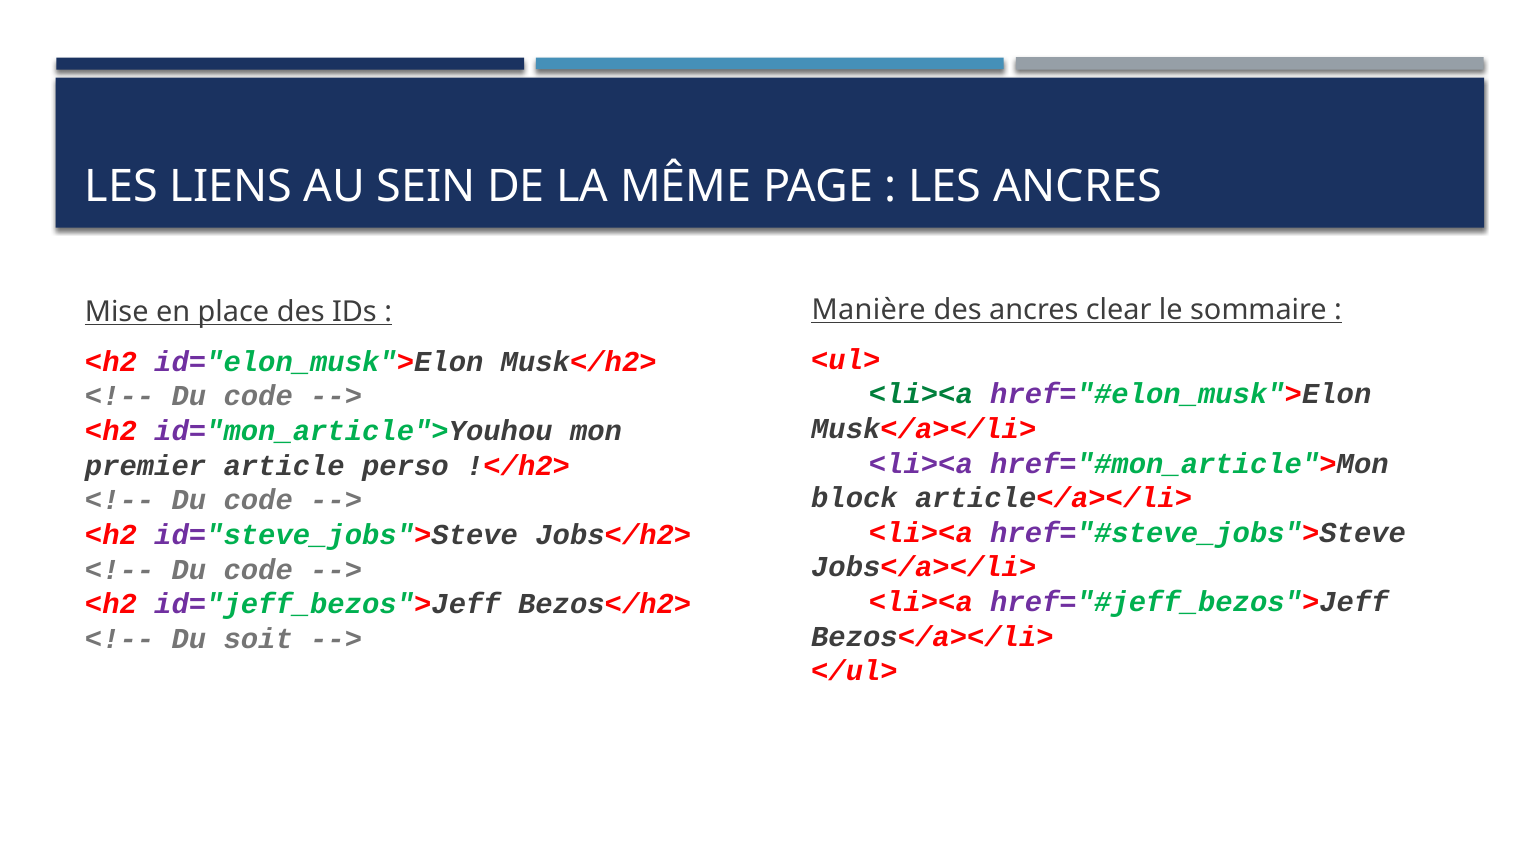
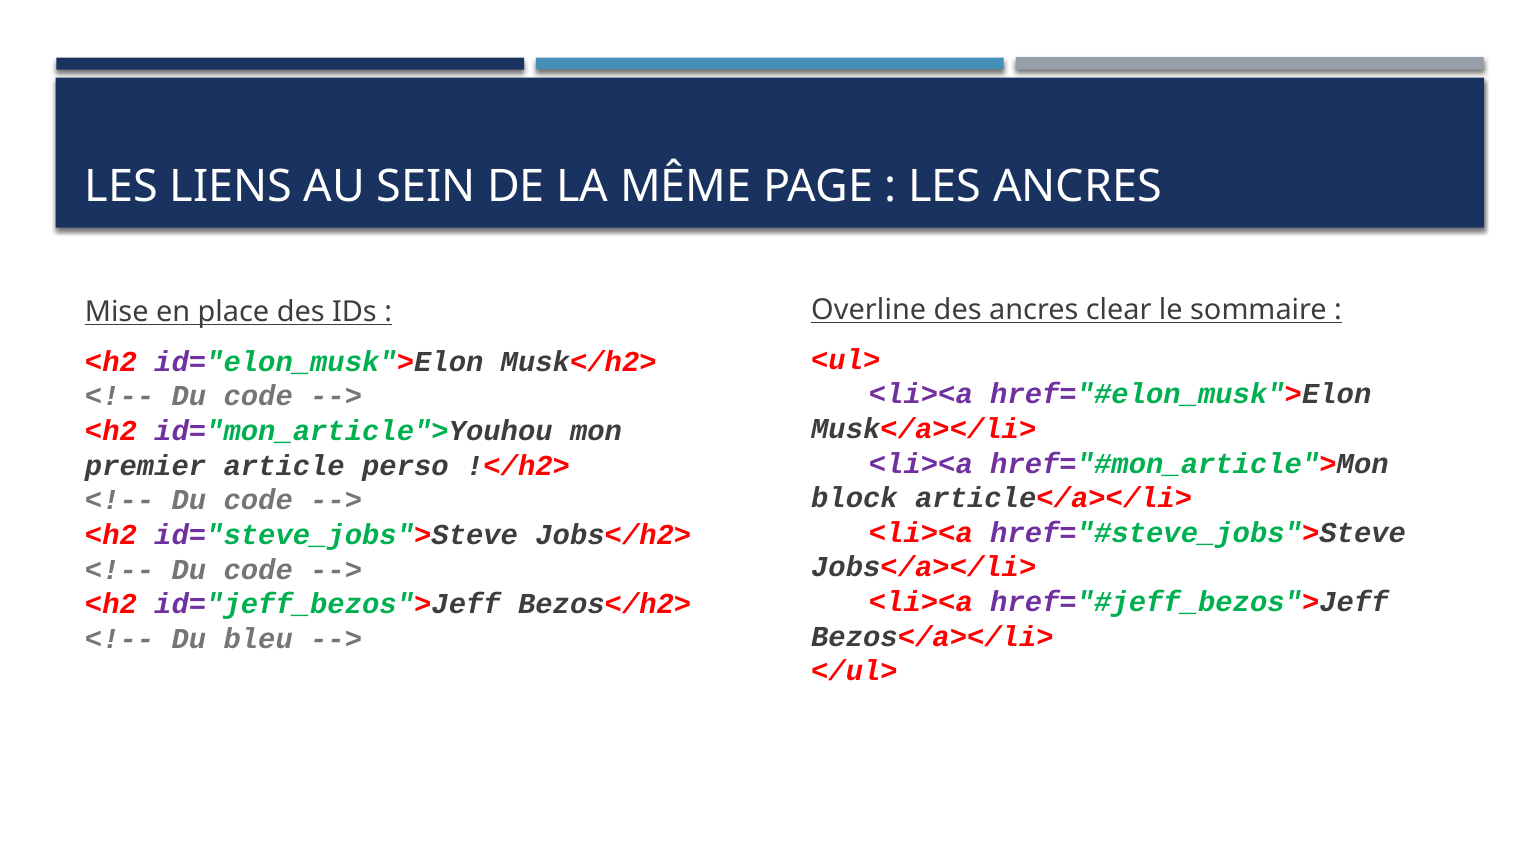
Manière: Manière -> Overline (869, 310)
<li><a colour: green -> purple (921, 394)
soit: soit -> bleu (258, 639)
